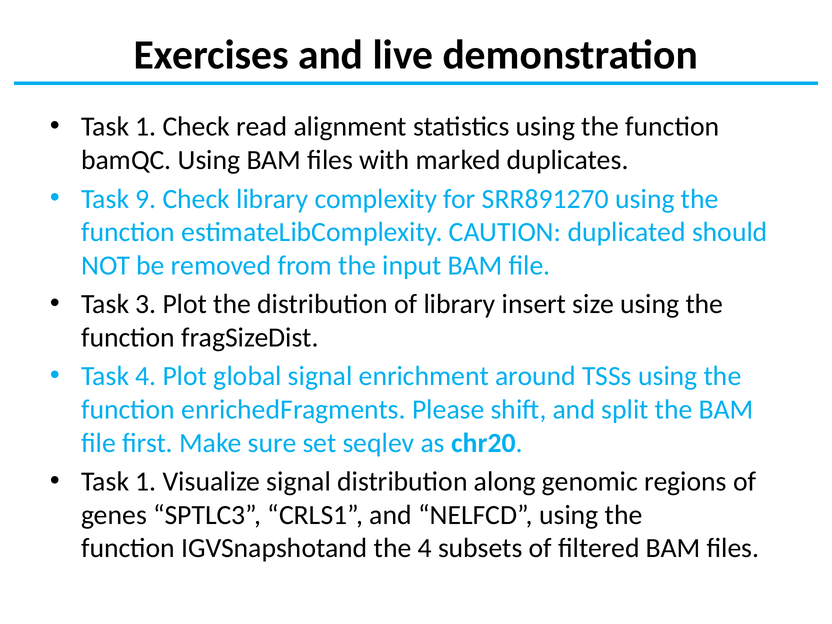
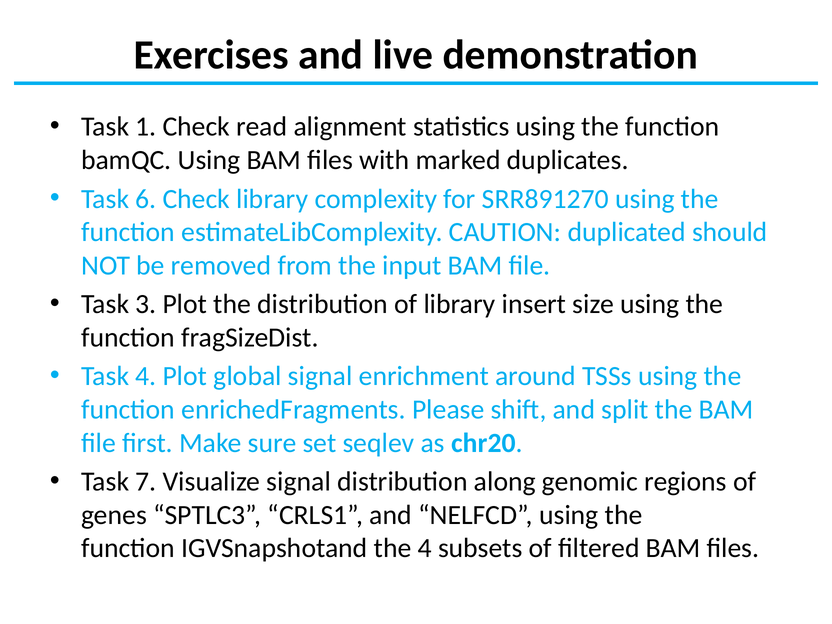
9: 9 -> 6 (146, 199)
1: 1 -> 7 (146, 482)
